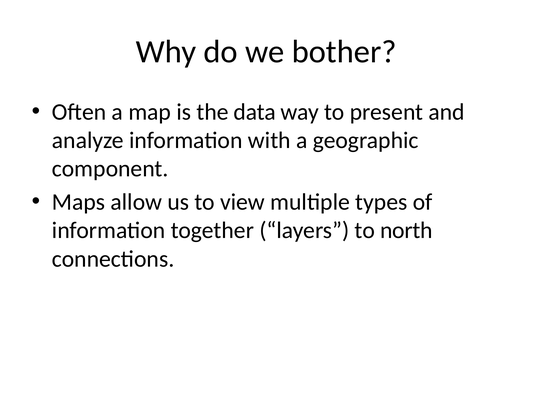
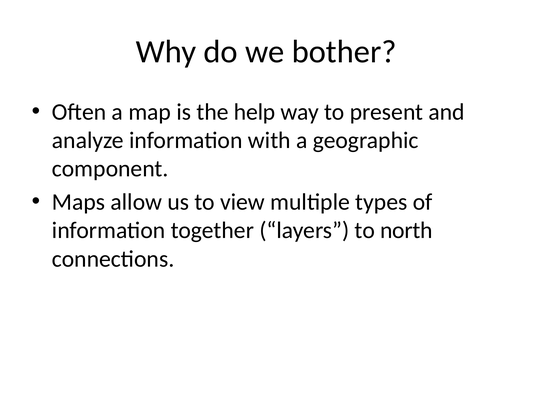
data: data -> help (255, 112)
